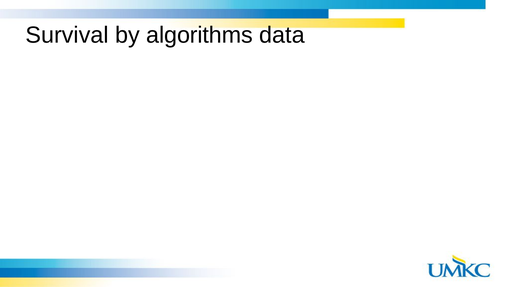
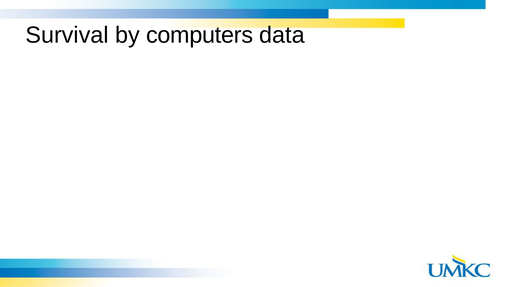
algorithms: algorithms -> computers (200, 35)
